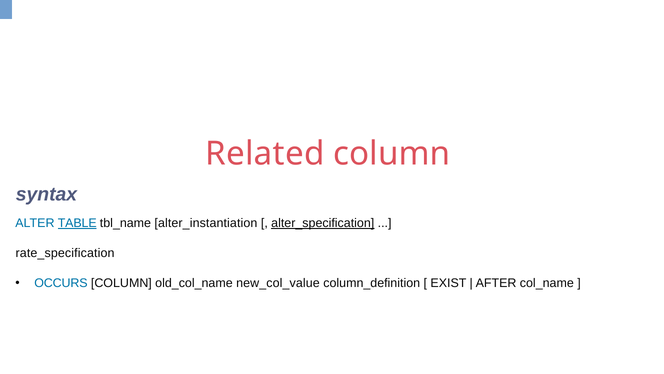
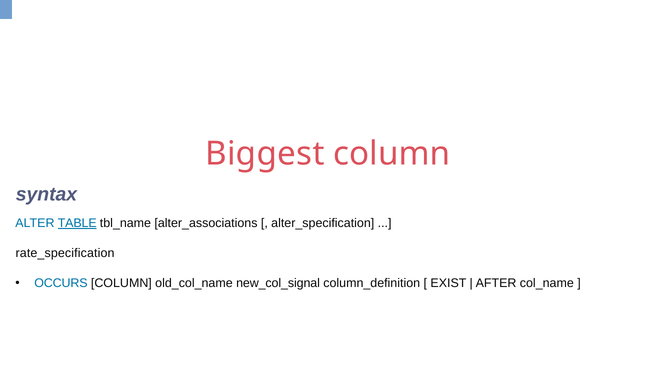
Related: Related -> Biggest (265, 153)
alter_instantiation: alter_instantiation -> alter_associations (206, 223)
alter_specification underline: present -> none (323, 223)
new_col_value: new_col_value -> new_col_signal (278, 283)
